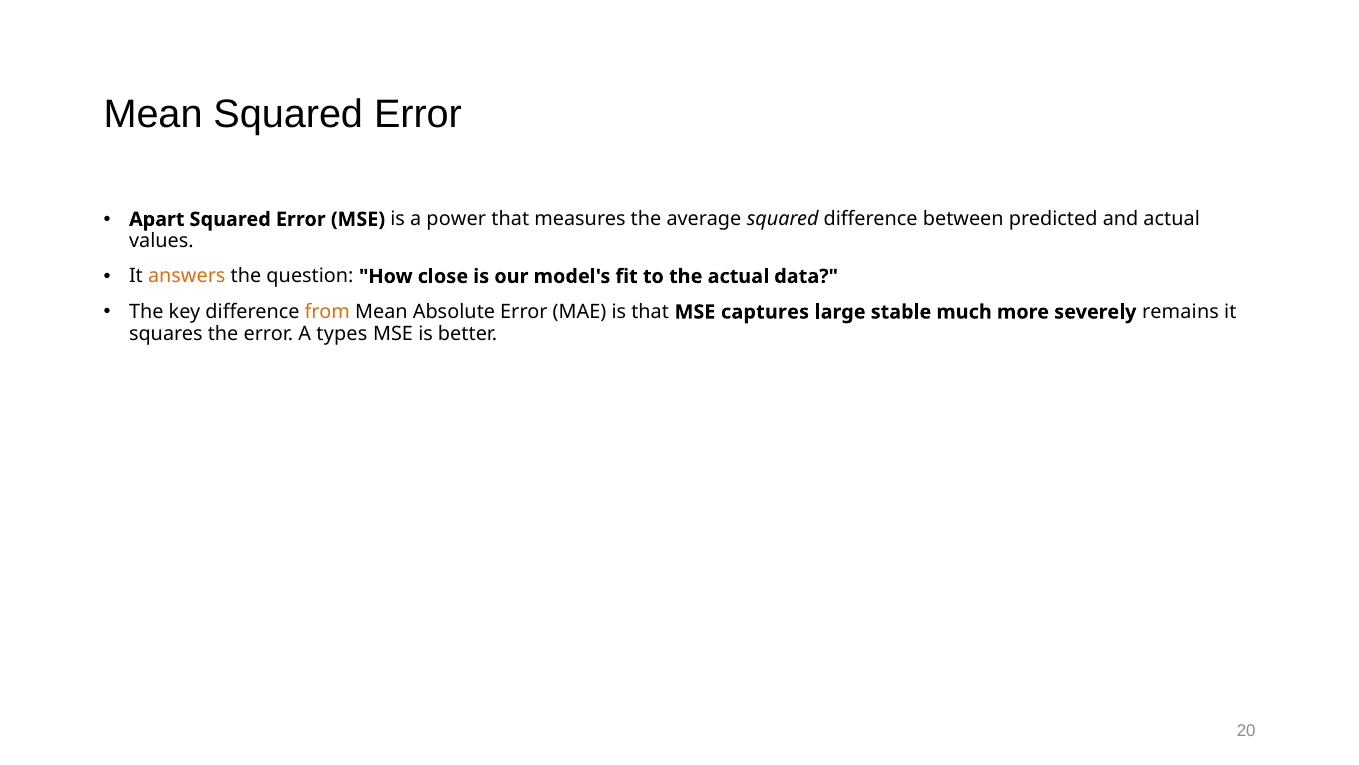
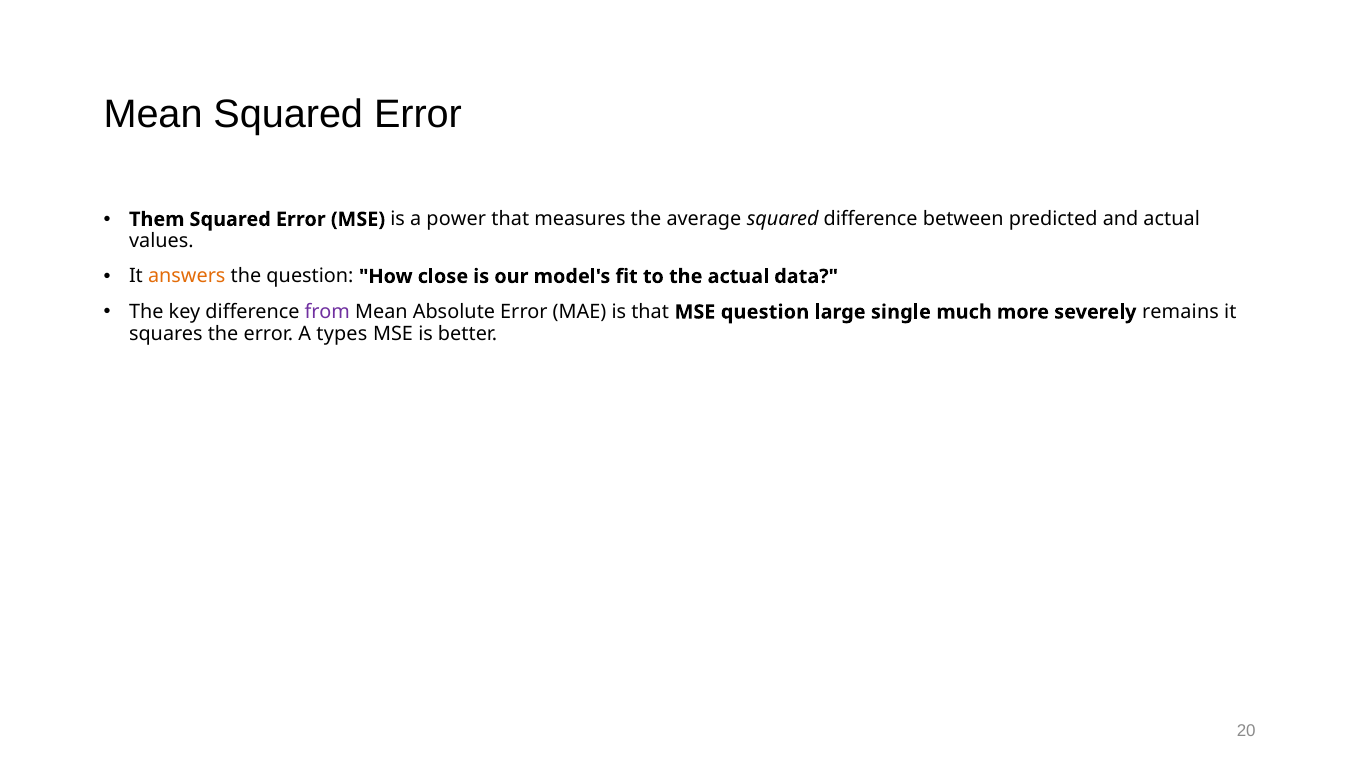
Apart: Apart -> Them (157, 219)
from colour: orange -> purple (327, 312)
MSE captures: captures -> question (765, 312)
stable: stable -> single (901, 312)
